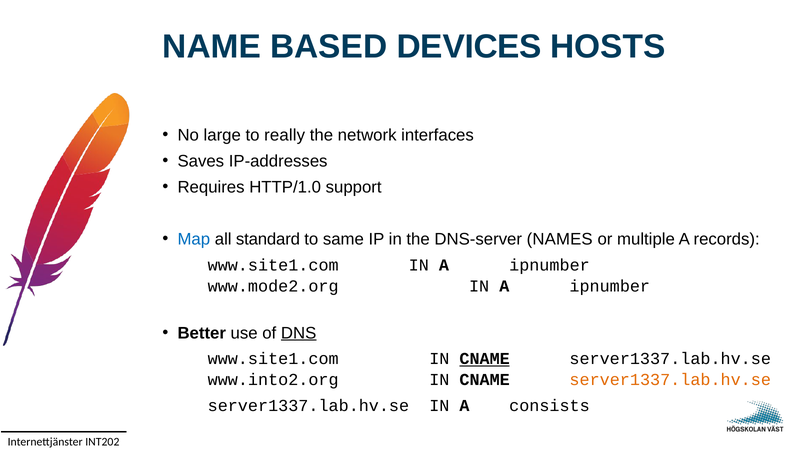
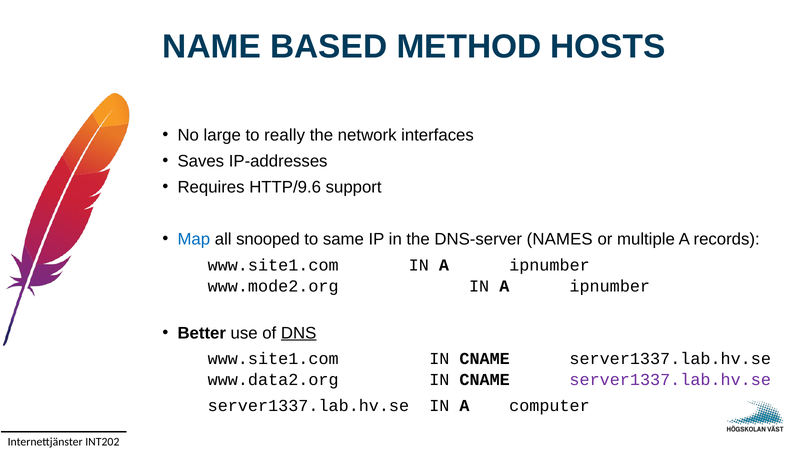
DEVICES: DEVICES -> METHOD (469, 47)
HTTP/1.0: HTTP/1.0 -> HTTP/9.6 (285, 187)
standard: standard -> snooped (268, 239)
CNAME underline: present -> none (485, 359)
www.into2.org: www.into2.org -> www.data2.org (273, 380)
server1337.lab.hv.se colour: orange -> purple (670, 380)
consists: consists -> computer (549, 406)
